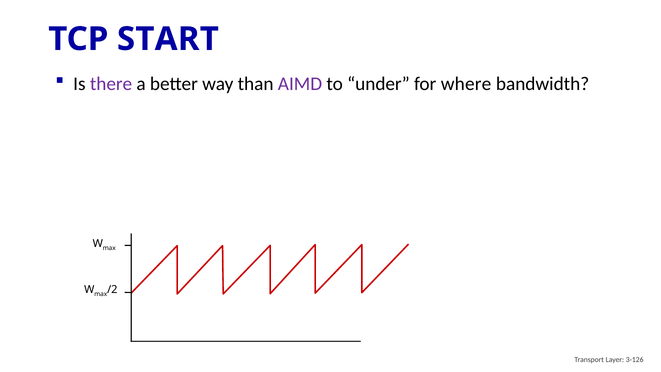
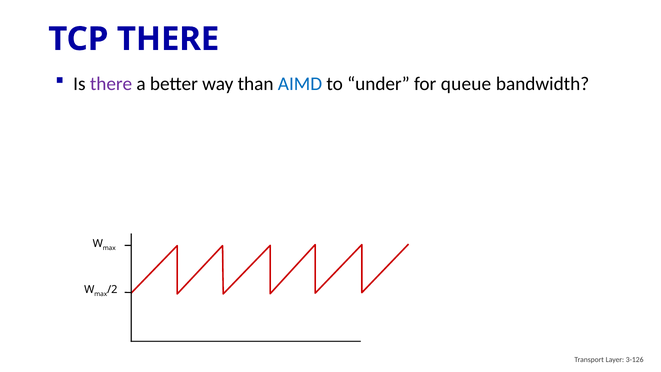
TCP START: START -> THERE (168, 39)
AIMD colour: purple -> blue (300, 84)
where: where -> queue (466, 84)
